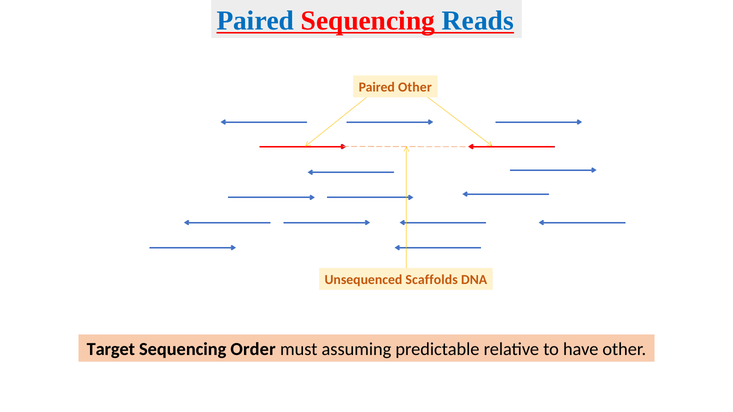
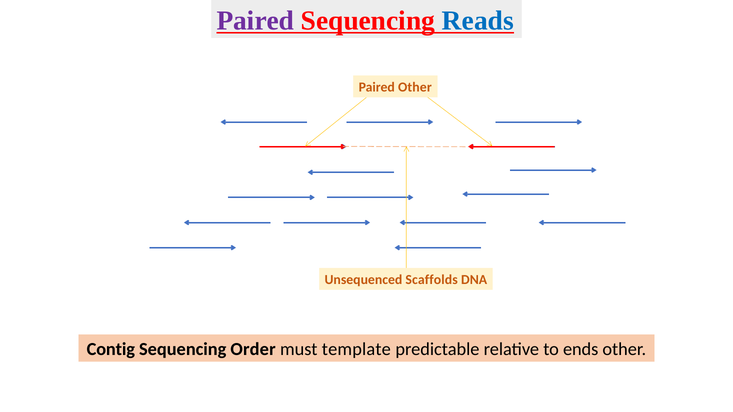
Paired colour: blue -> purple (255, 21)
Target: Target -> Contig (111, 350)
assuming: assuming -> template (356, 350)
have: have -> ends (581, 350)
